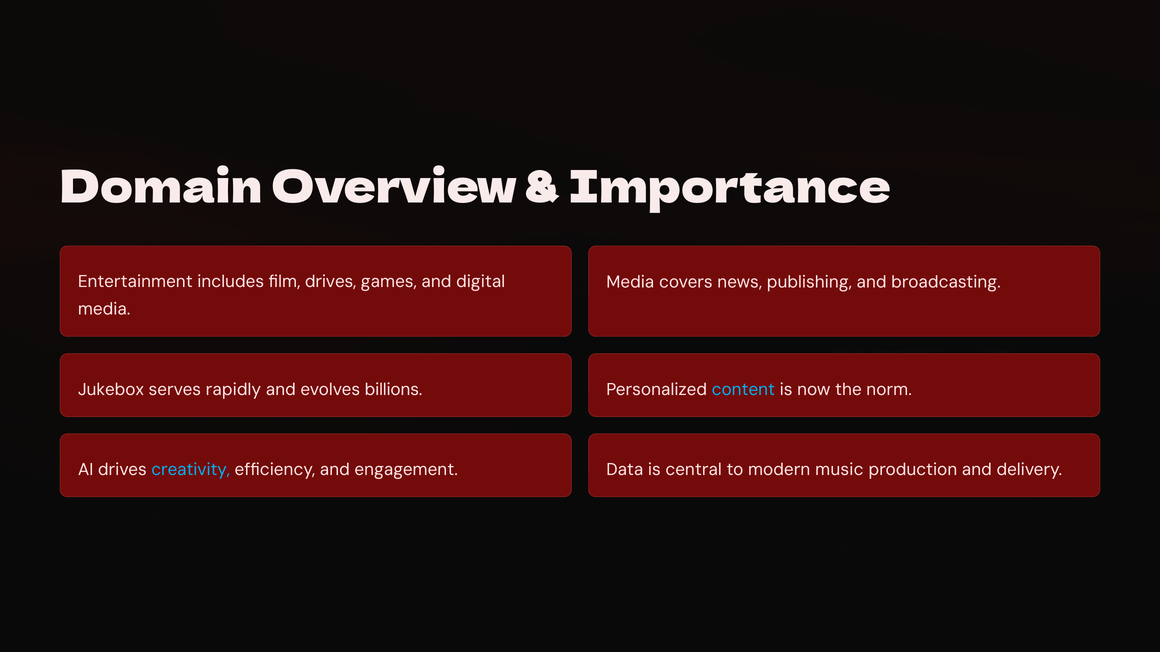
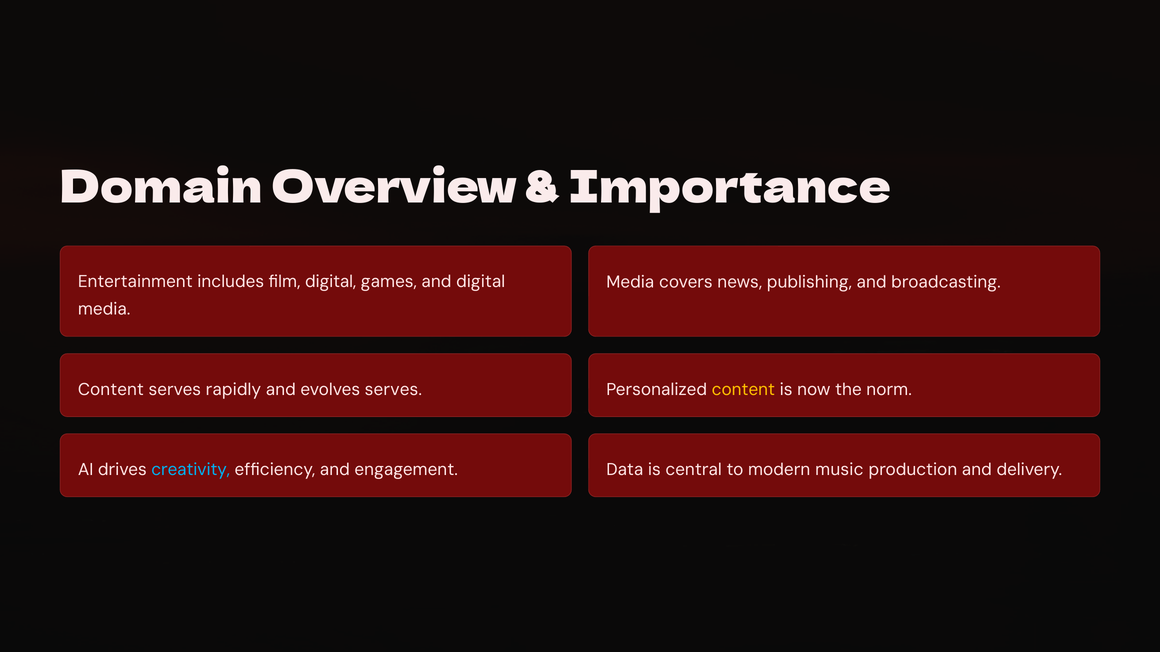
film drives: drives -> digital (331, 282)
Jukebox: Jukebox -> Content (111, 390)
evolves billions: billions -> serves (393, 390)
content colour: light blue -> yellow (743, 390)
